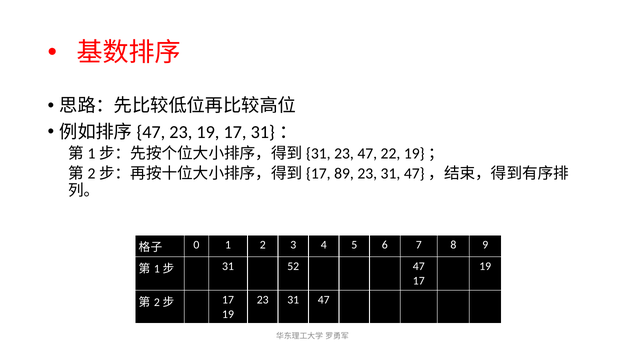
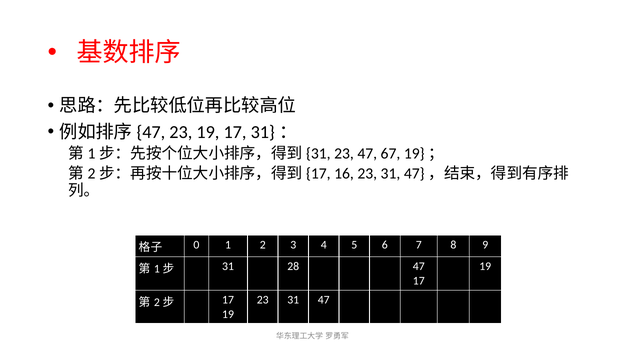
22: 22 -> 67 (390, 153)
89: 89 -> 16 (344, 174)
52: 52 -> 28 (293, 266)
